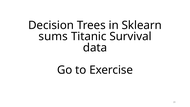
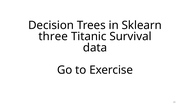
sums: sums -> three (53, 36)
